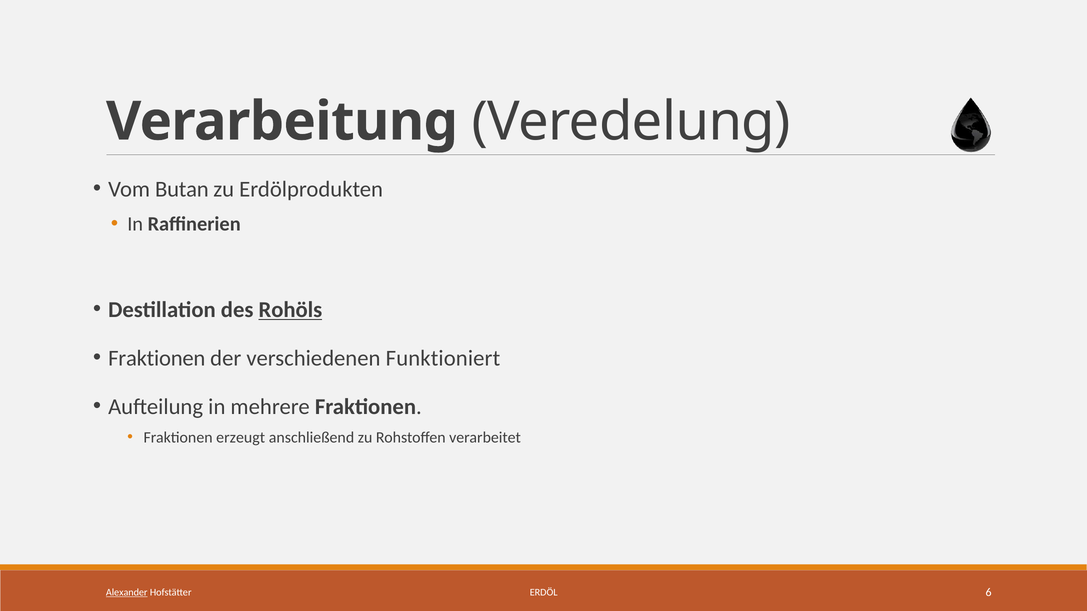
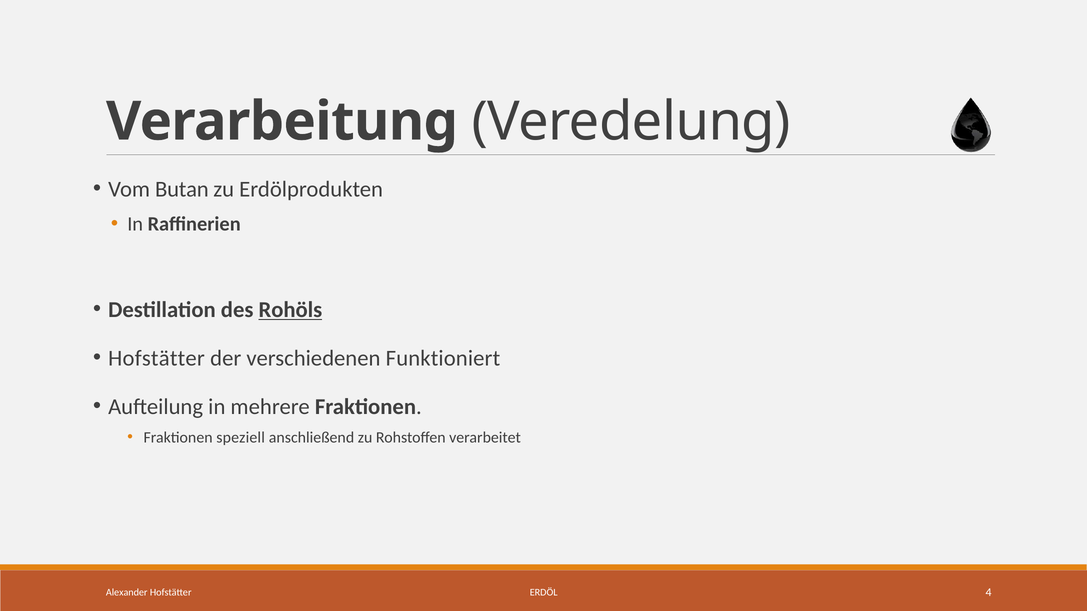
Fraktionen: Fraktionen -> Hofstätter (157, 359)
erzeugt: erzeugt -> speziell (241, 438)
Alexander underline: present -> none (127, 593)
6: 6 -> 4 (989, 593)
